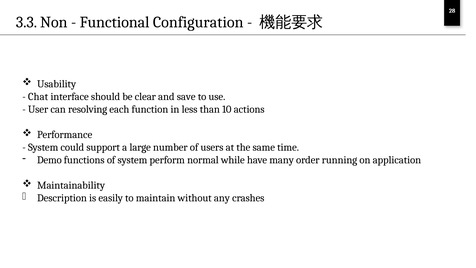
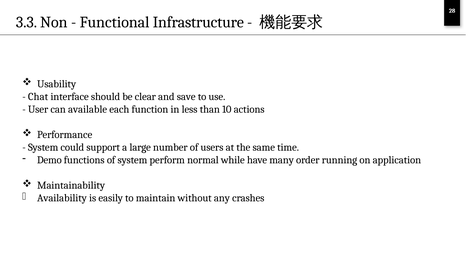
Configuration: Configuration -> Infrastructure (198, 22)
resolving: resolving -> available (88, 109)
Description: Description -> Availability (62, 198)
